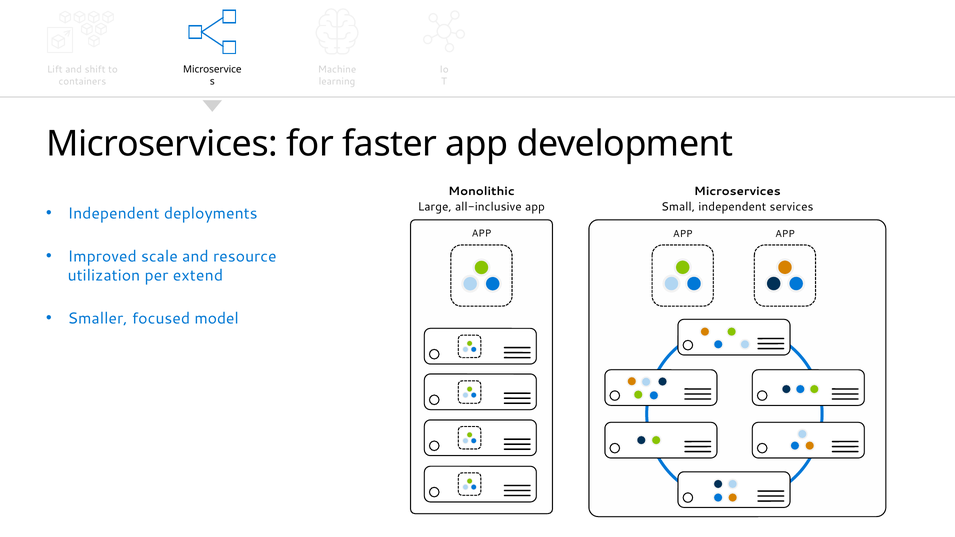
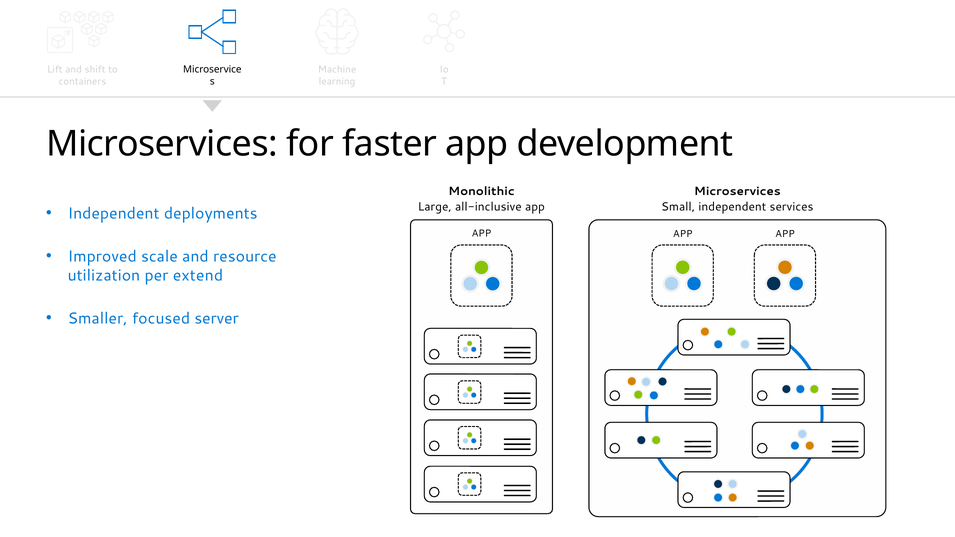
model: model -> server (217, 319)
